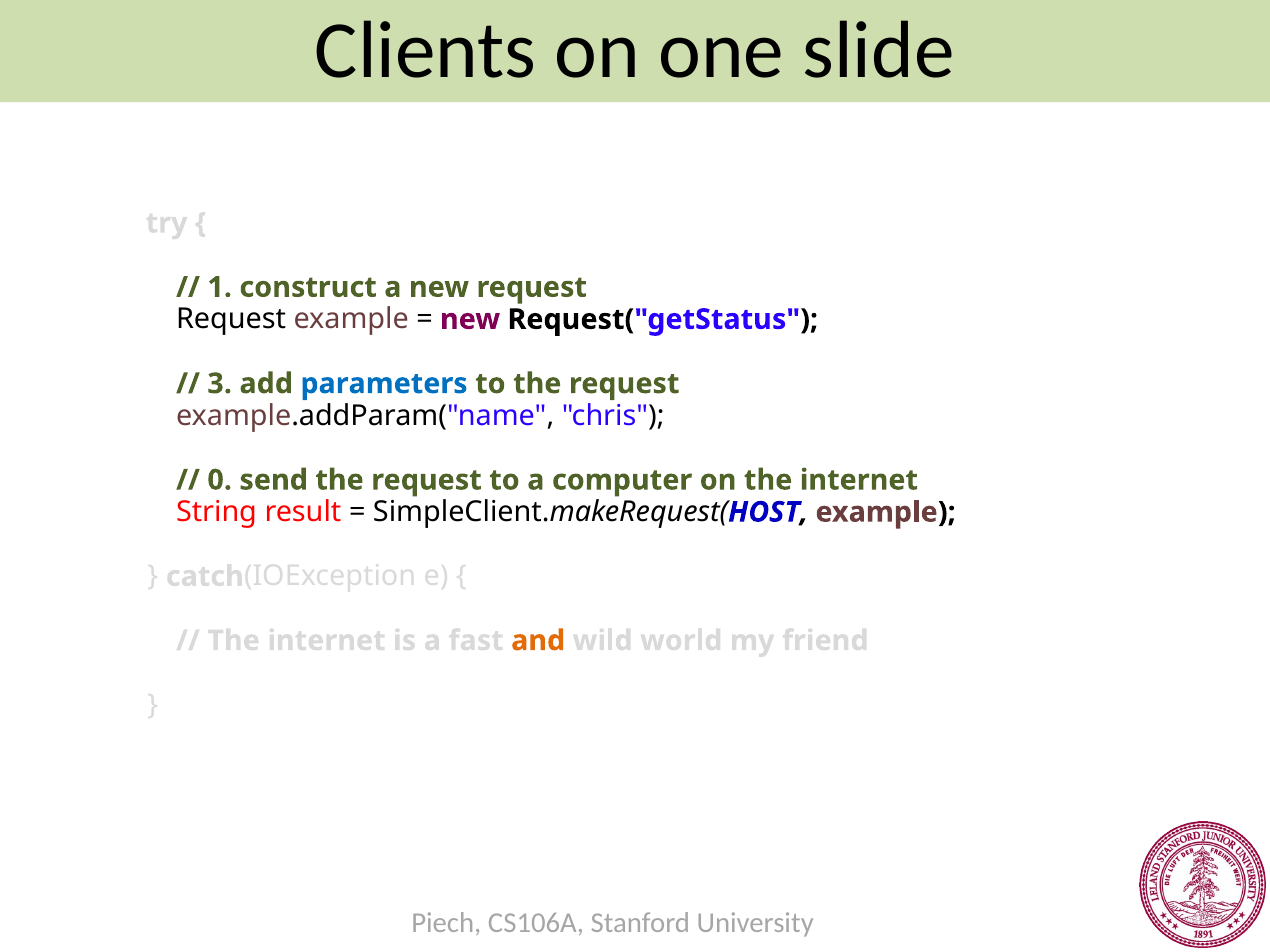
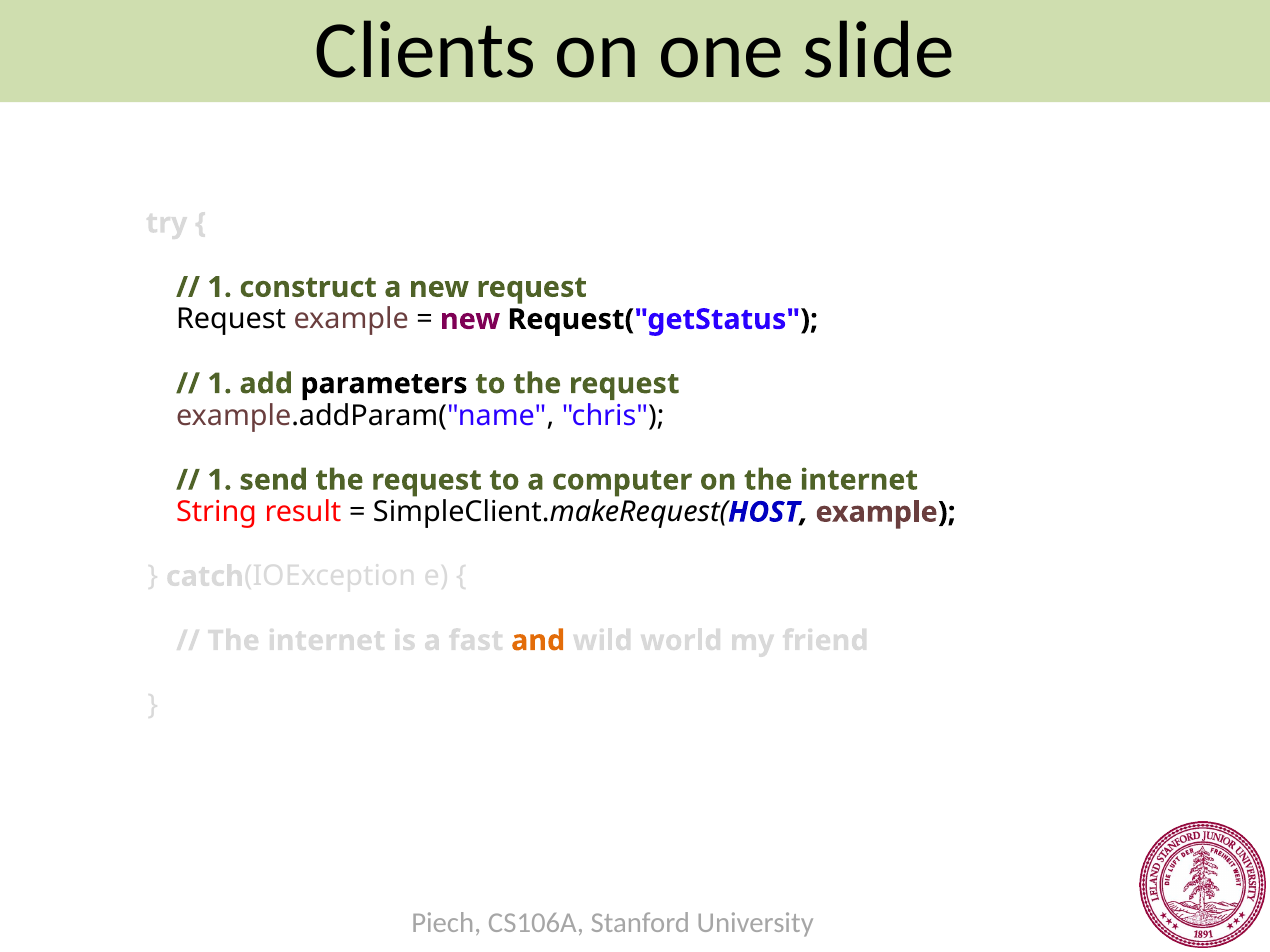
3: 3 -> 1 (220, 384)
parameters colour: blue -> black (384, 384)
0: 0 -> 1 (220, 480)
